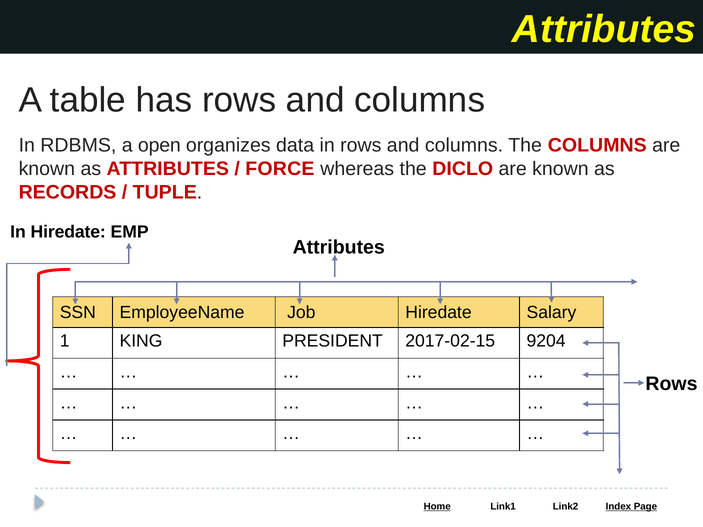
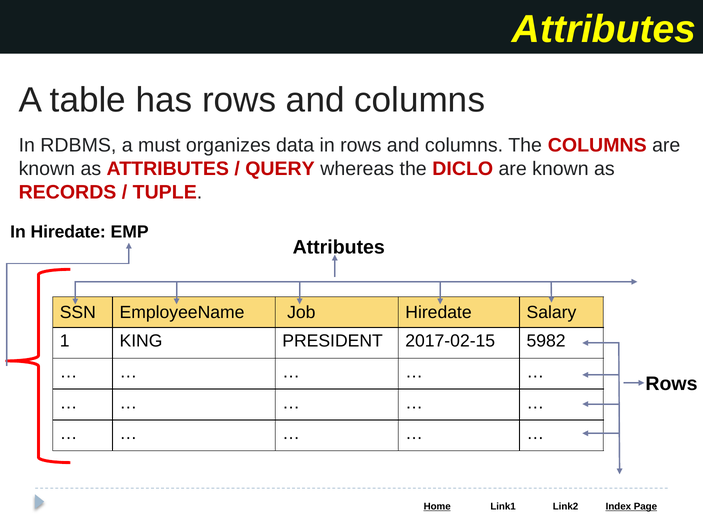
open: open -> must (159, 145)
FORCE: FORCE -> QUERY (280, 169)
9204: 9204 -> 5982 (546, 341)
